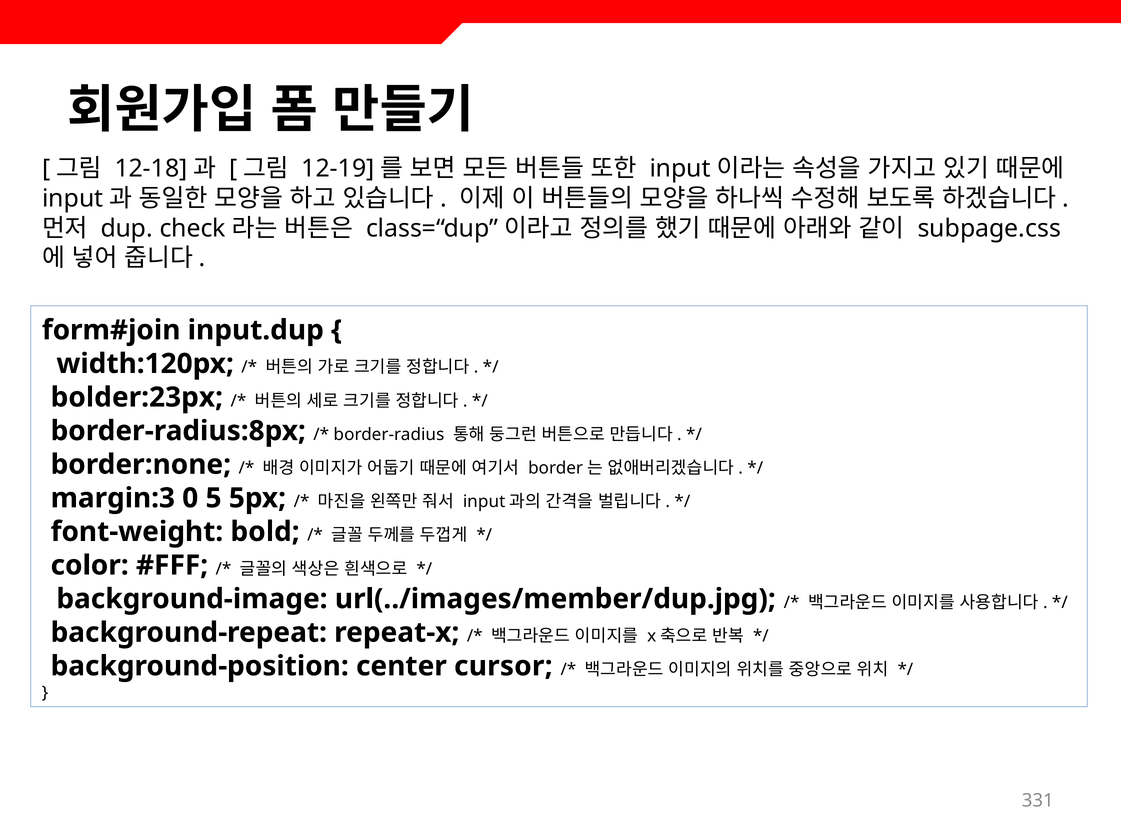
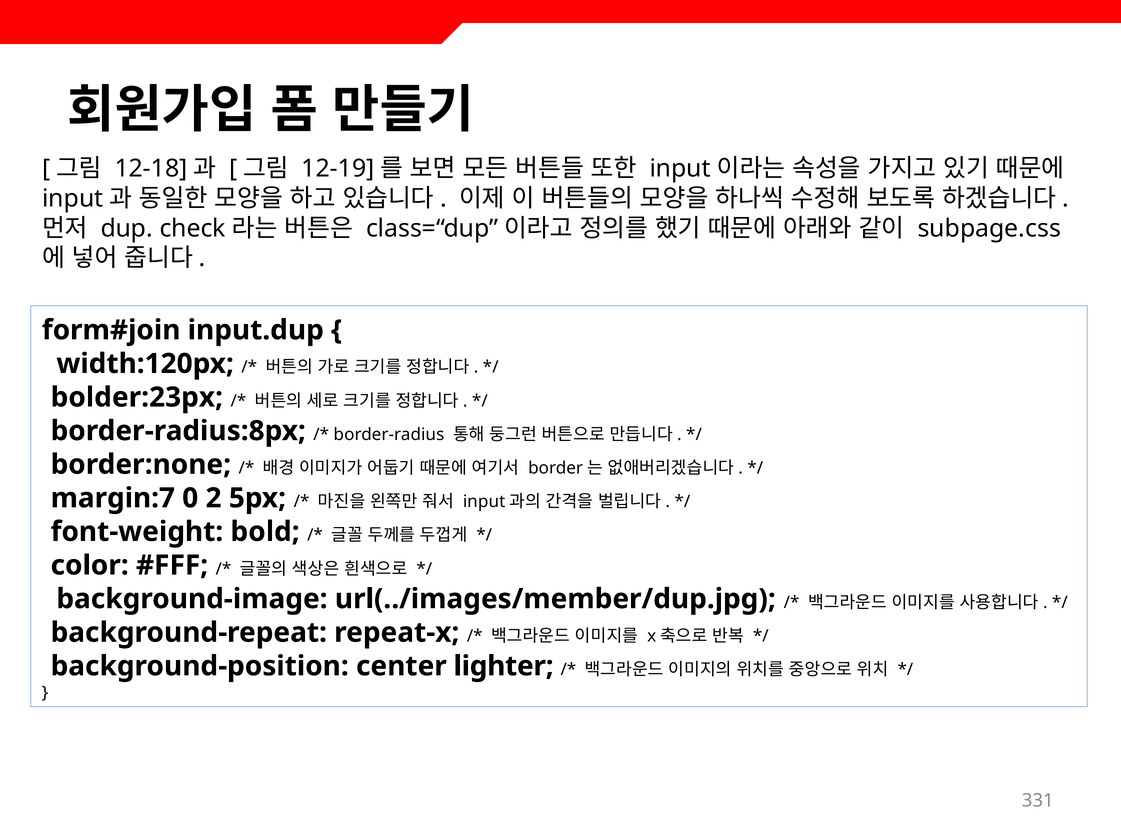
margin:3: margin:3 -> margin:7 (113, 499)
5: 5 -> 2 (214, 499)
cursor: cursor -> lighter (504, 667)
